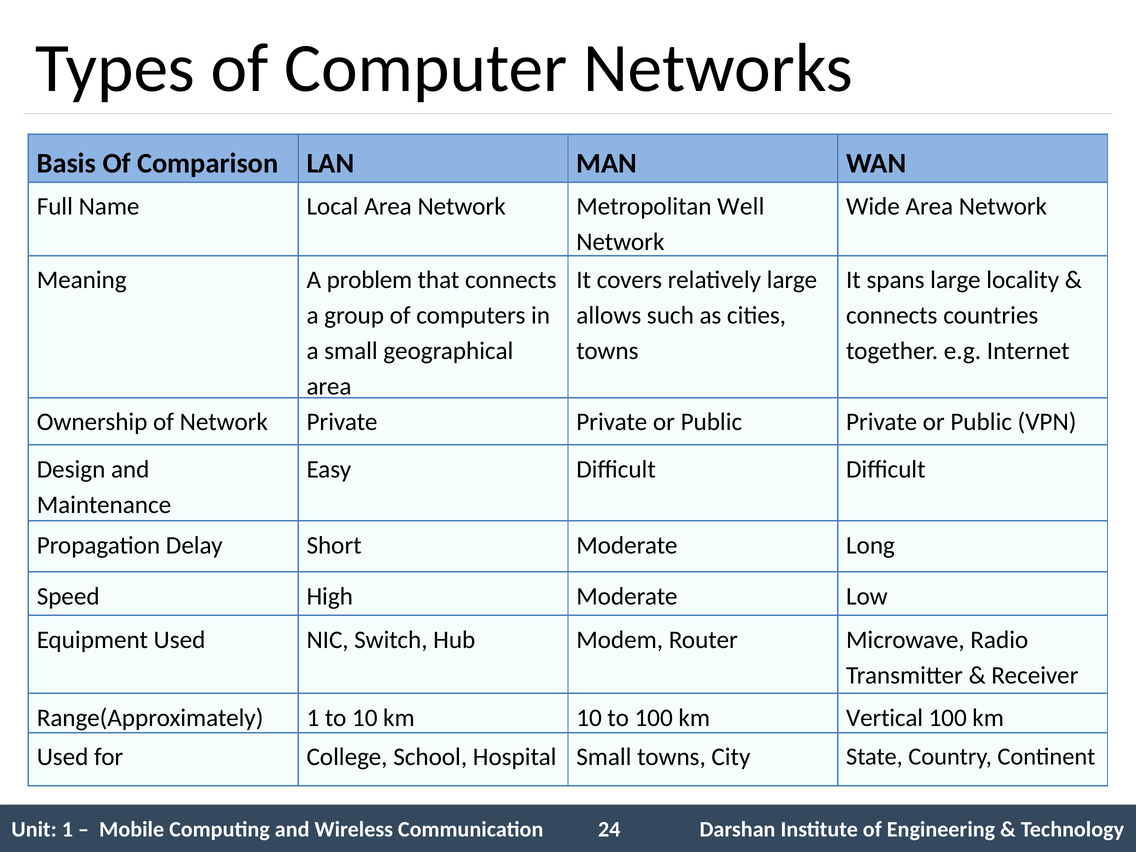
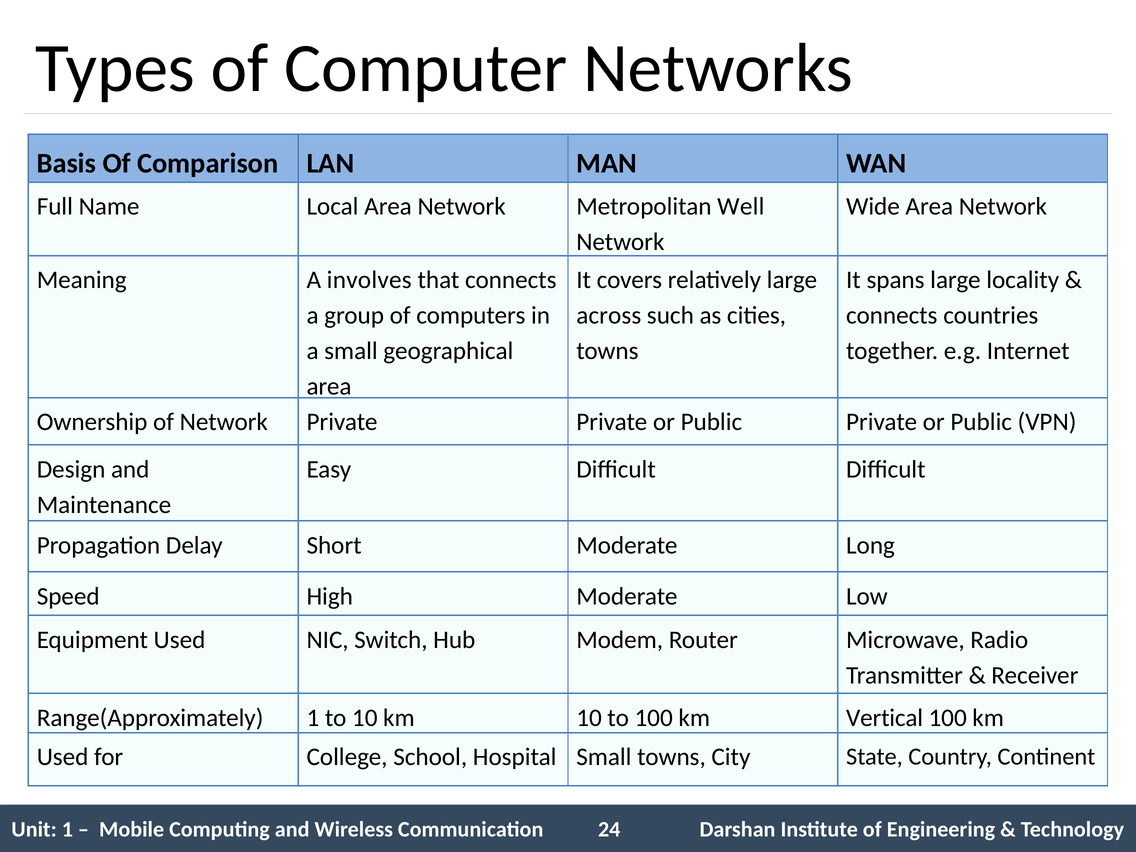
problem: problem -> involves (369, 280)
allows: allows -> across (609, 316)
